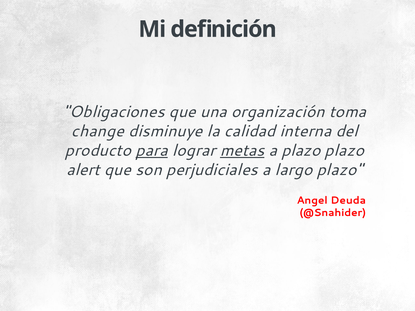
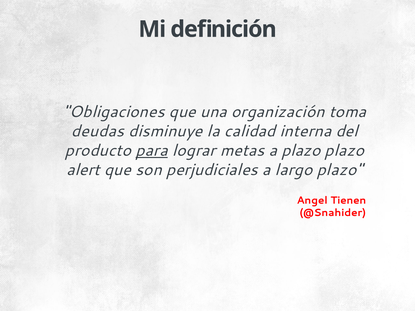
change: change -> deudas (98, 131)
metas underline: present -> none (242, 151)
Deuda: Deuda -> Tienen (348, 200)
